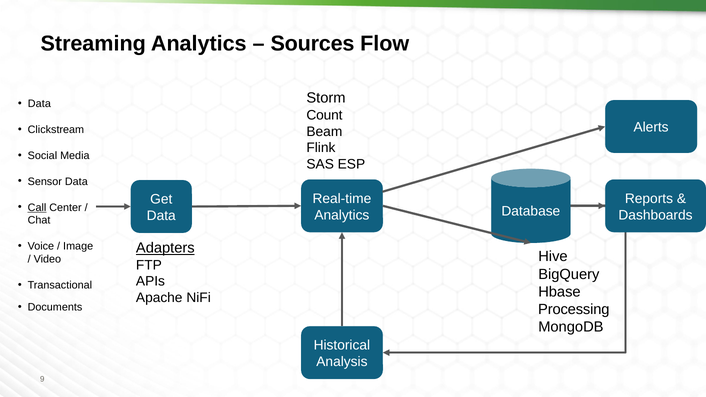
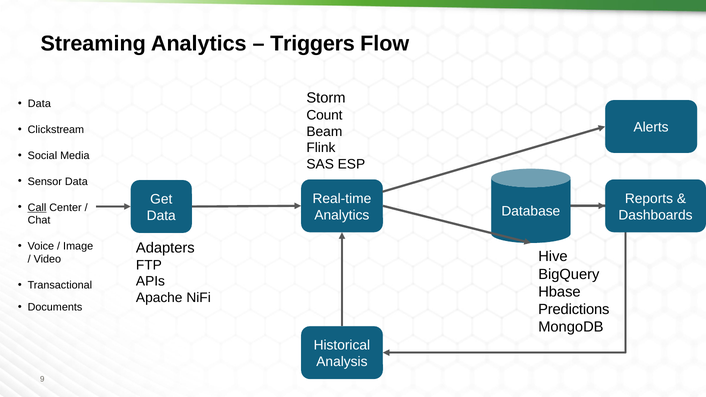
Sources: Sources -> Triggers (312, 44)
Adapters underline: present -> none (165, 248)
Processing: Processing -> Predictions (574, 310)
